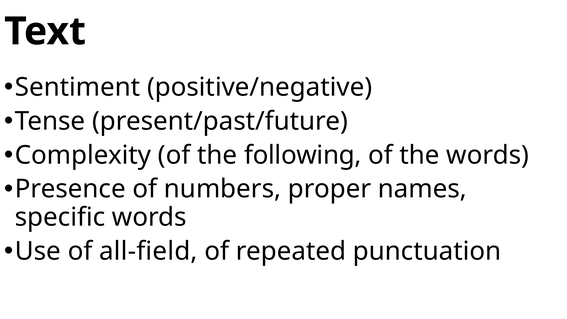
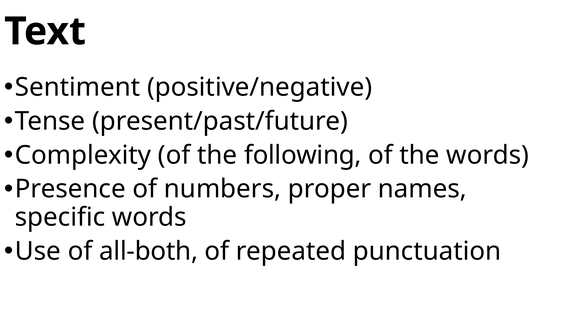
all-field: all-field -> all-both (149, 251)
